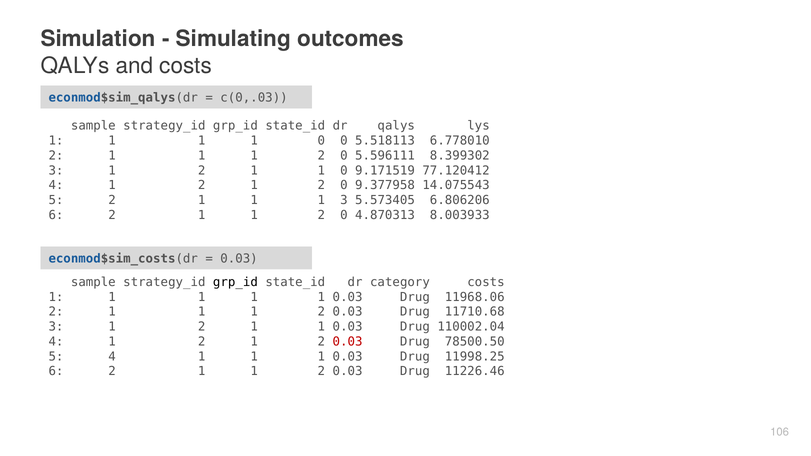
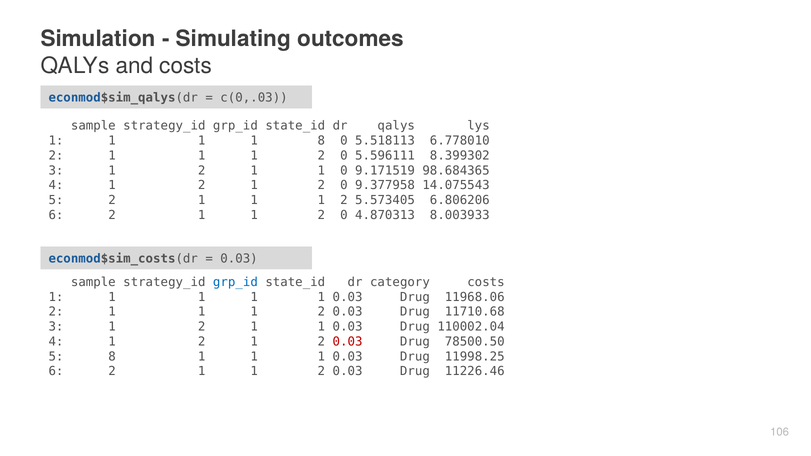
1 1 1 0: 0 -> 8 (321, 141)
77.120412: 77.120412 -> 98.684365 (456, 171)
3: 3 -> 2 (344, 200)
grp_id colour: black -> blue (235, 282)
5 4: 4 -> 8 (112, 357)
